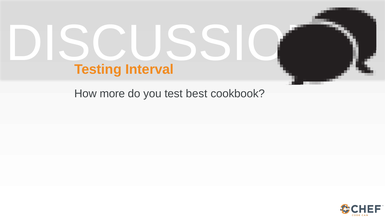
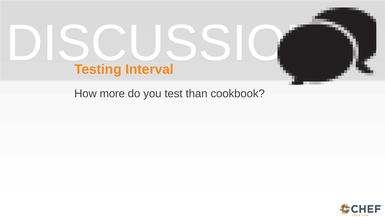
best: best -> than (197, 93)
